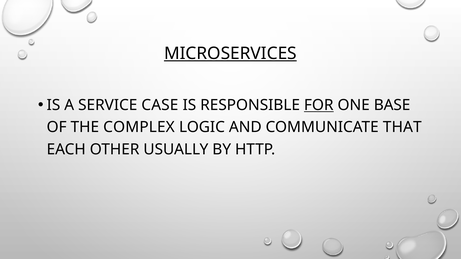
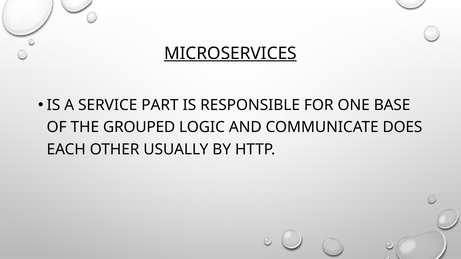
CASE: CASE -> PART (160, 105)
FOR underline: present -> none (319, 105)
COMPLEX: COMPLEX -> GROUPED (139, 127)
THAT: THAT -> DOES (402, 127)
